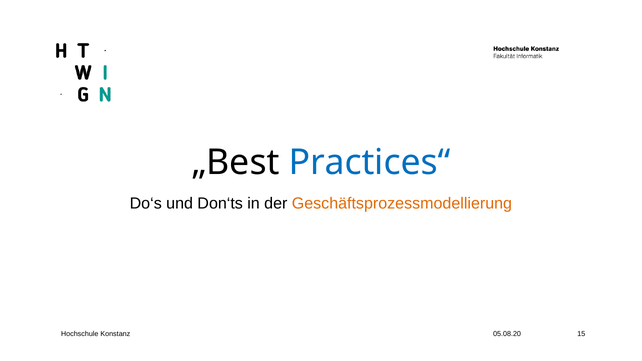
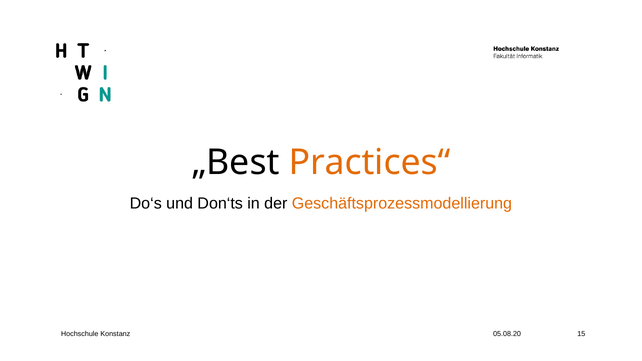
Practices“ colour: blue -> orange (370, 163)
